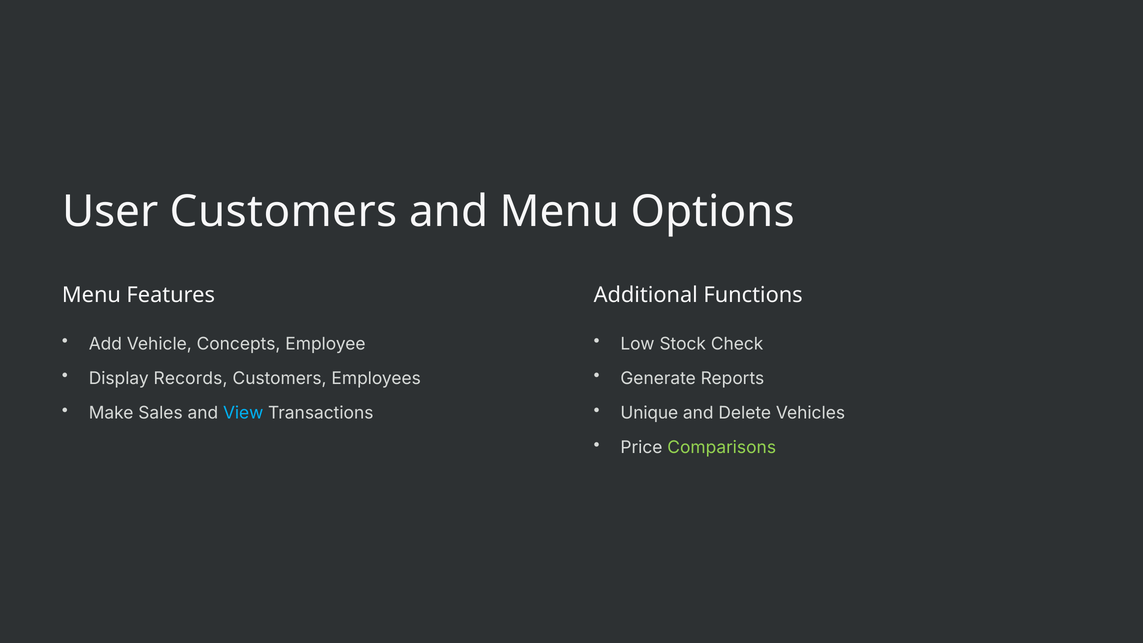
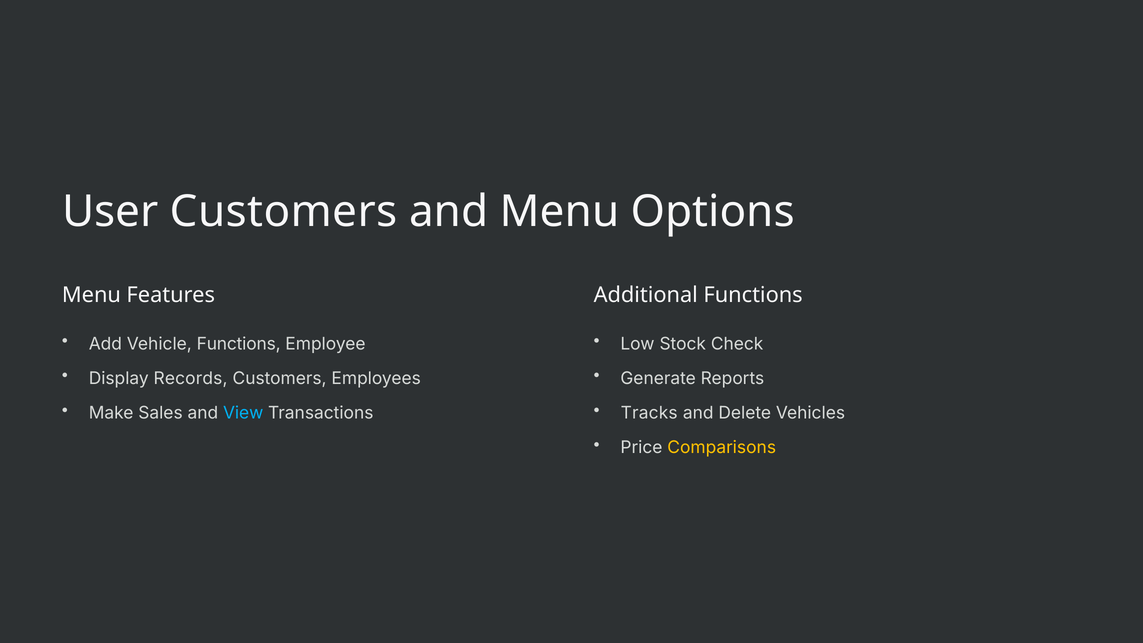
Vehicle Concepts: Concepts -> Functions (239, 344)
Unique: Unique -> Tracks (649, 413)
Comparisons colour: light green -> yellow (722, 448)
